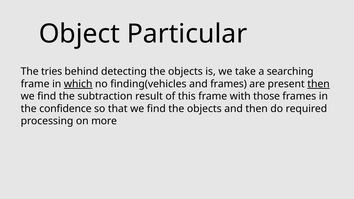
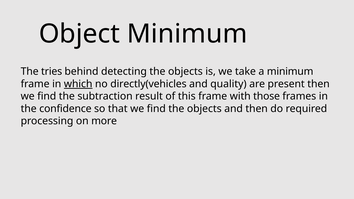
Object Particular: Particular -> Minimum (187, 34)
a searching: searching -> minimum (290, 72)
finding(vehicles: finding(vehicles -> directly(vehicles (148, 84)
and frames: frames -> quality (228, 84)
then underline: present -> none (319, 84)
